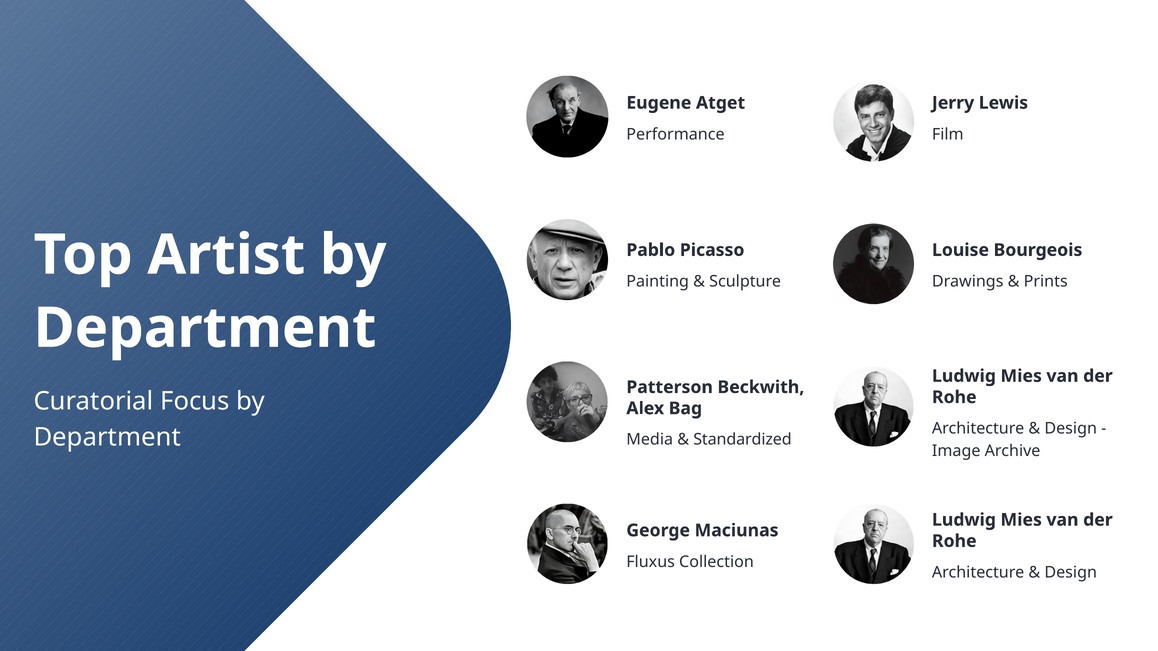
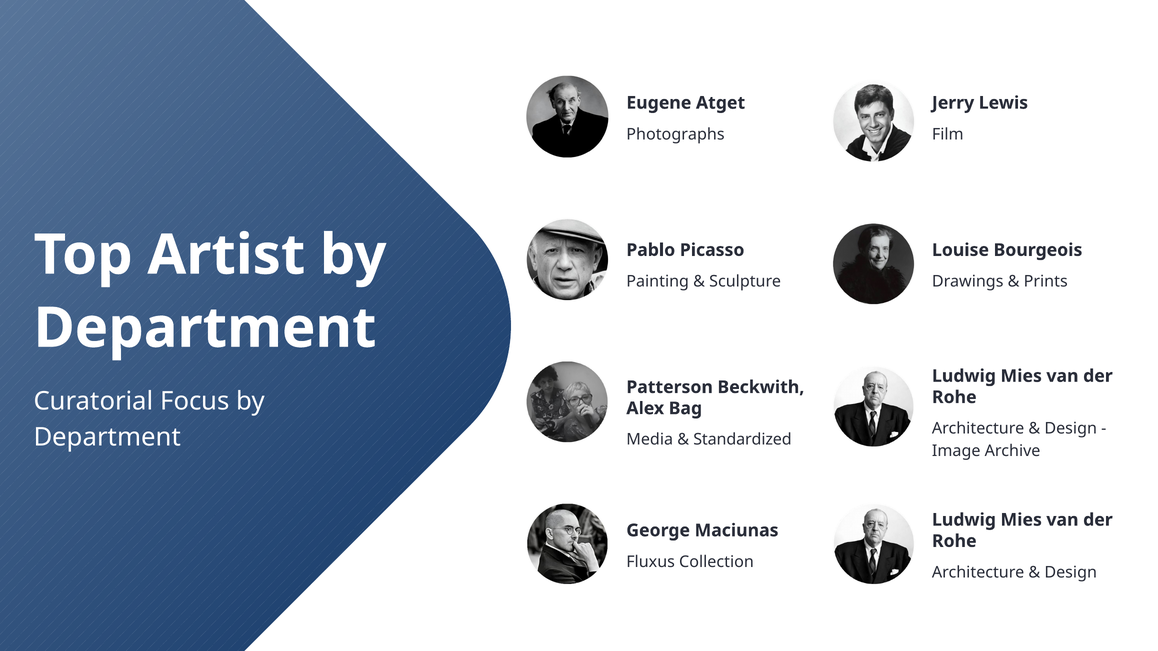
Performance: Performance -> Photographs (675, 134)
